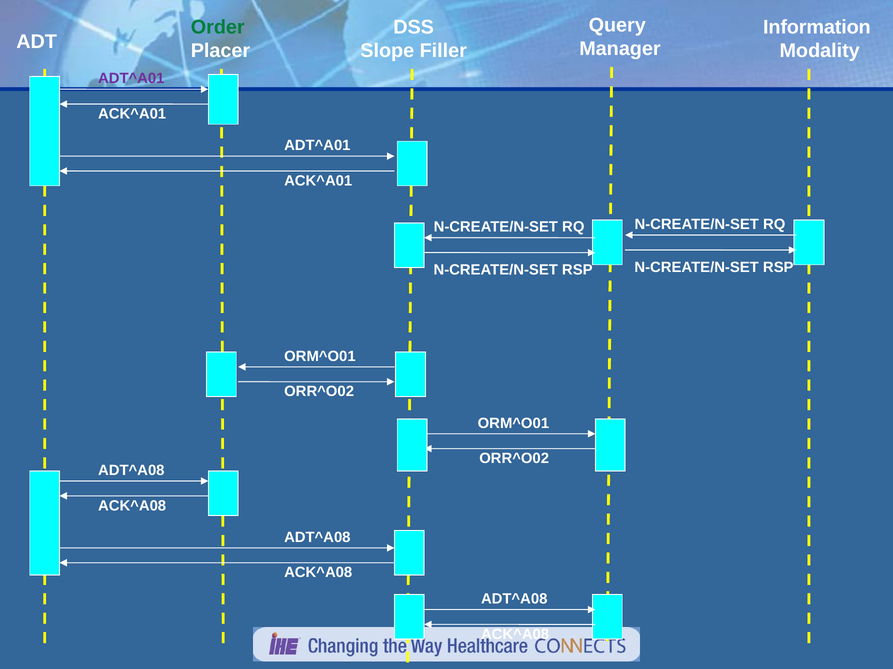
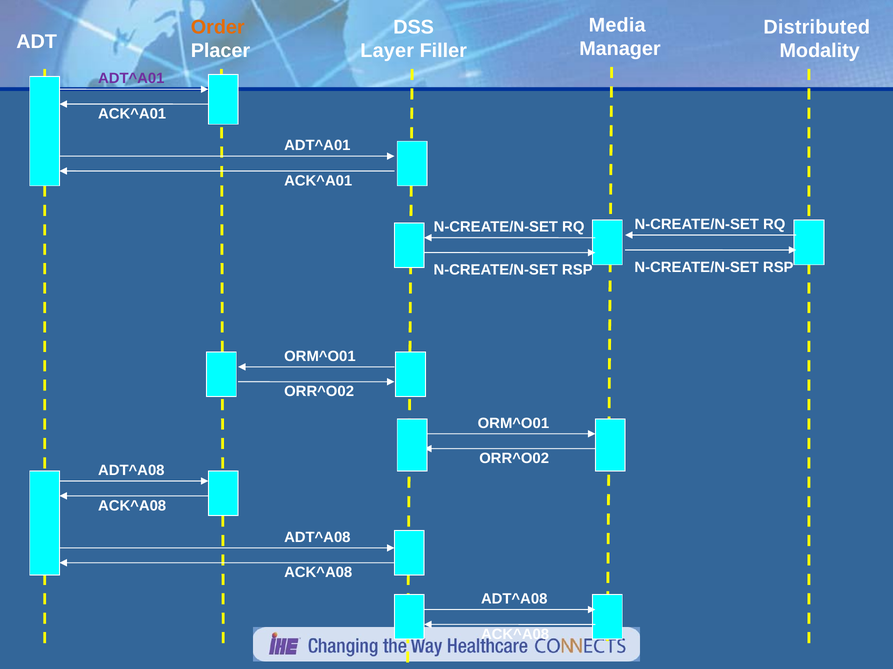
Query: Query -> Media (617, 25)
Order colour: green -> orange (218, 27)
Information: Information -> Distributed (817, 27)
Slope: Slope -> Layer (387, 51)
